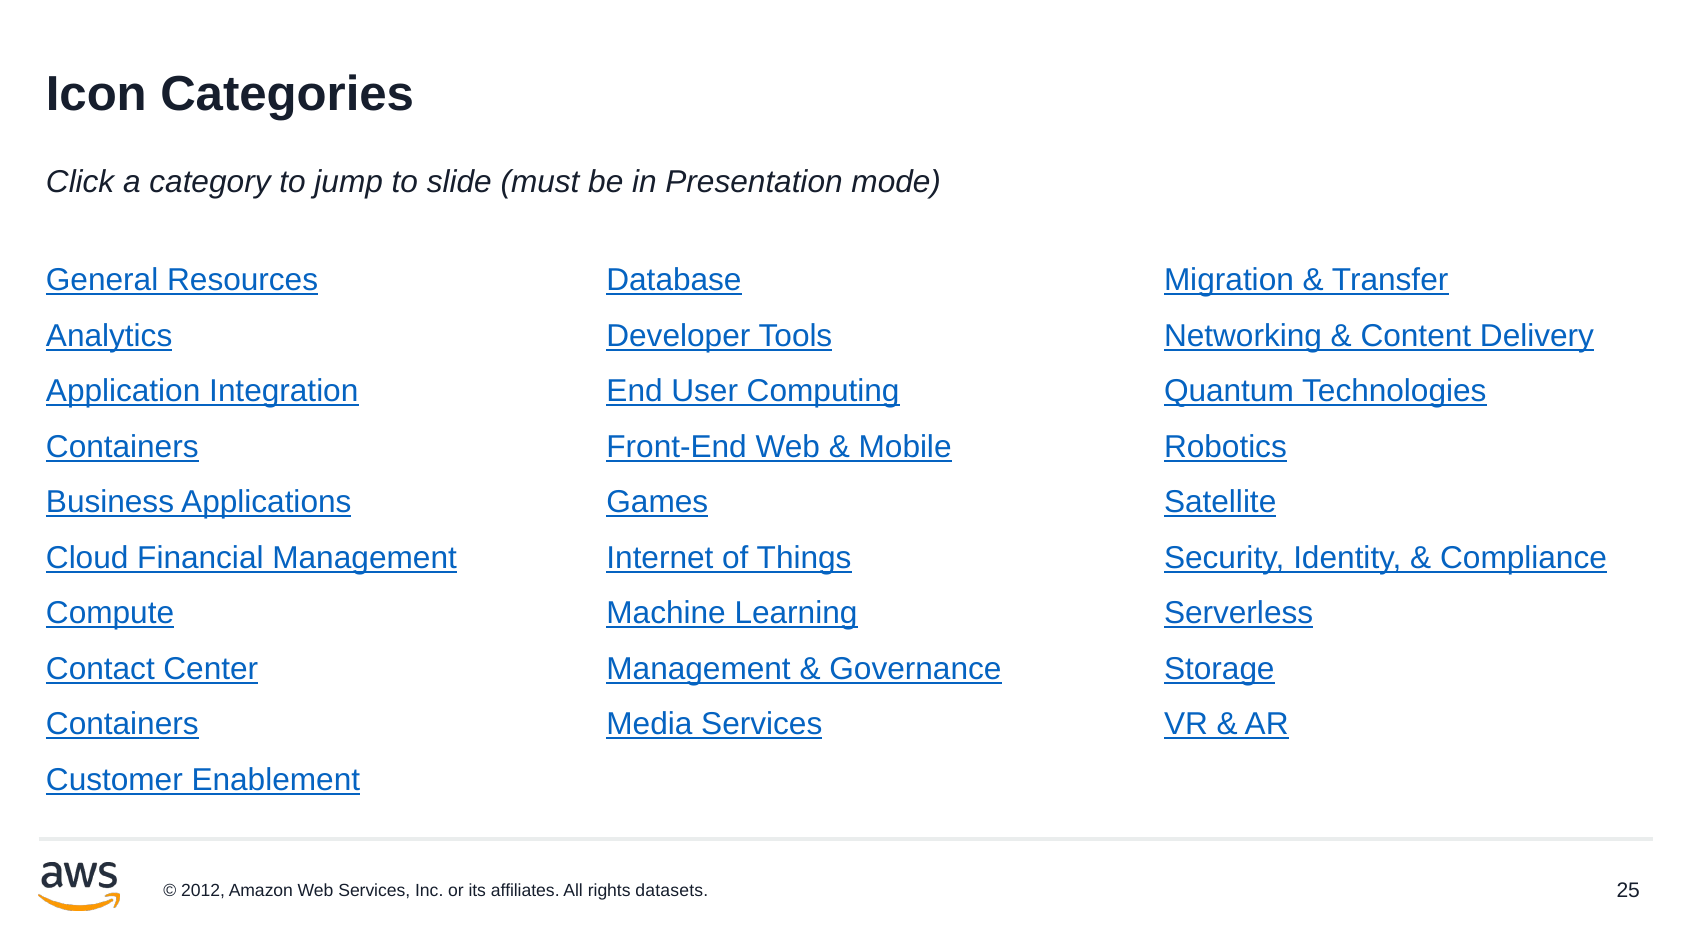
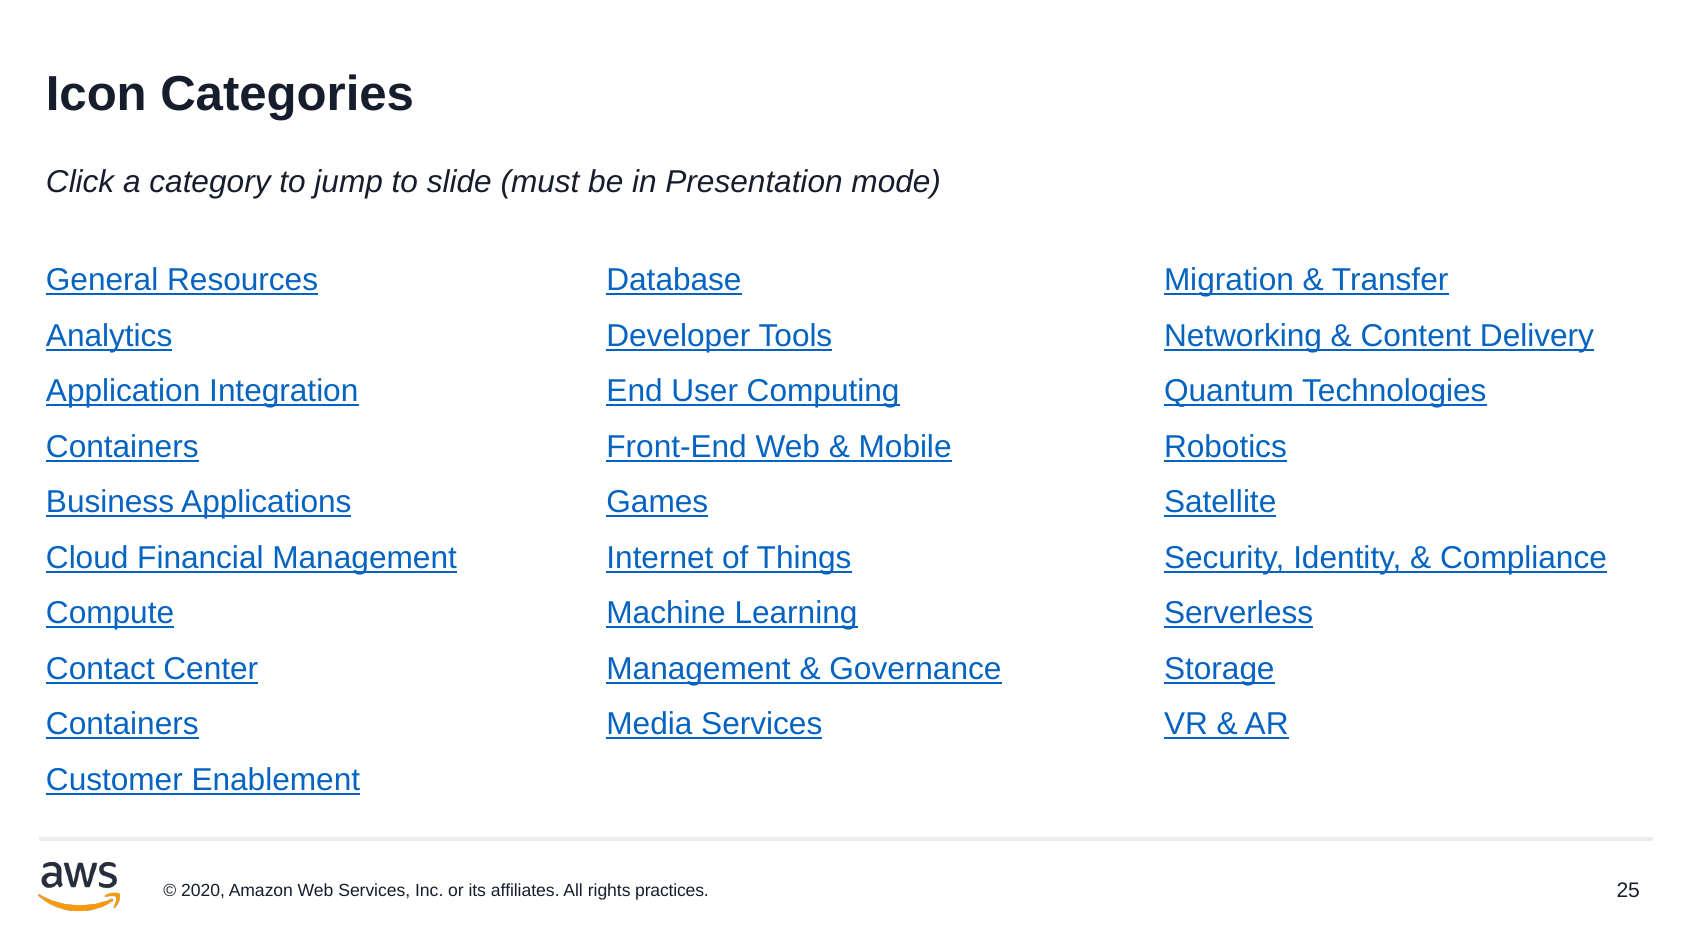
2012: 2012 -> 2020 (203, 891)
datasets: datasets -> practices (672, 891)
